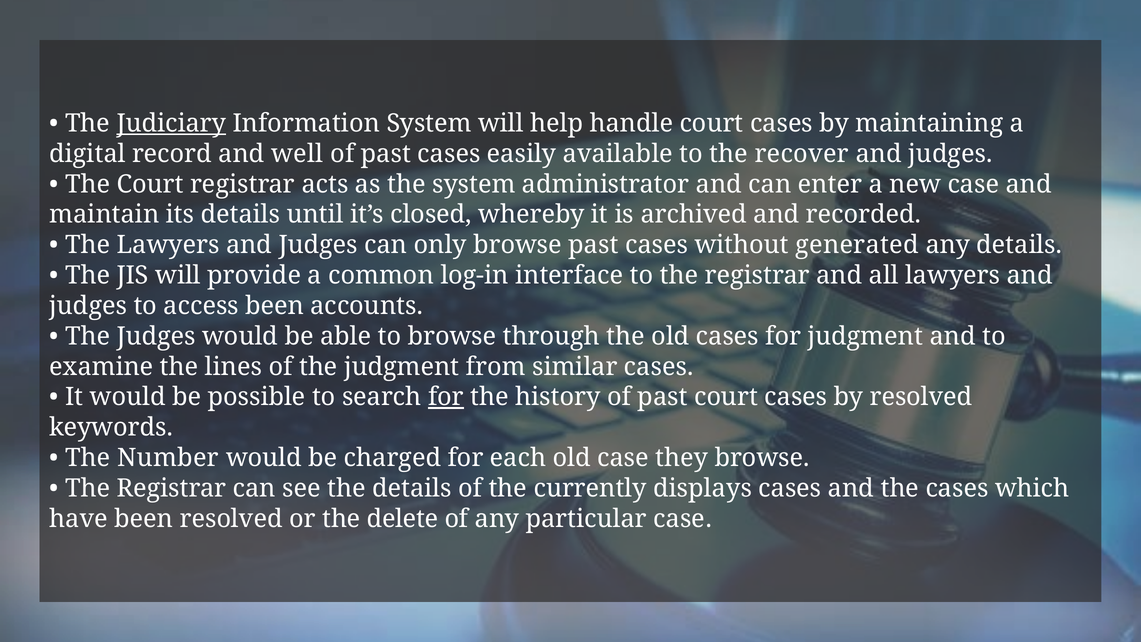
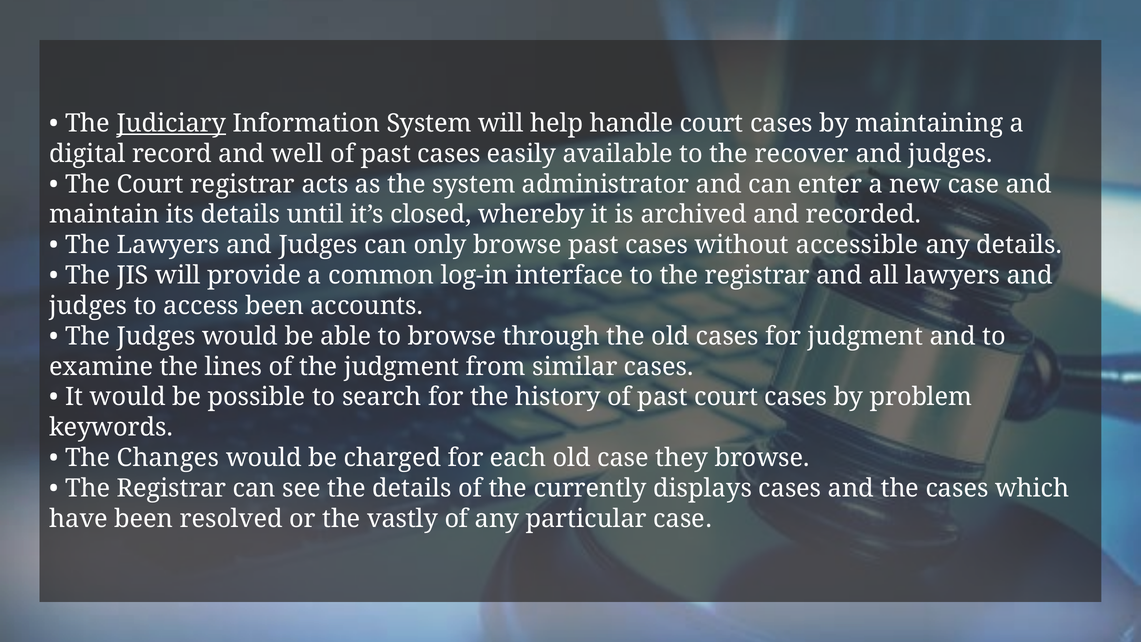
generated: generated -> accessible (857, 245)
for underline: present -> none (446, 397)
by resolved: resolved -> problem (921, 397)
Number: Number -> Changes (168, 458)
delete: delete -> vastly (403, 519)
